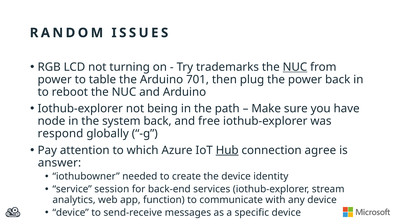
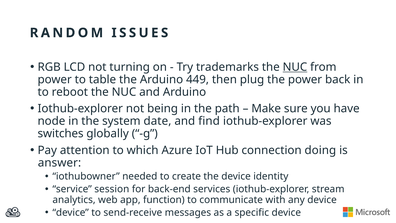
701: 701 -> 449 (198, 79)
system back: back -> date (157, 121)
free: free -> find (209, 121)
respond: respond -> switches (61, 133)
Hub underline: present -> none (227, 150)
agree: agree -> doing (320, 150)
